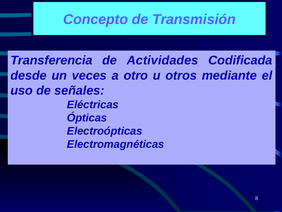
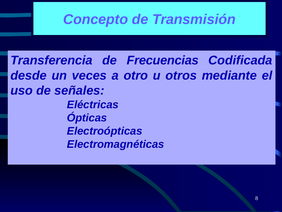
Actividades: Actividades -> Frecuencias (163, 60)
